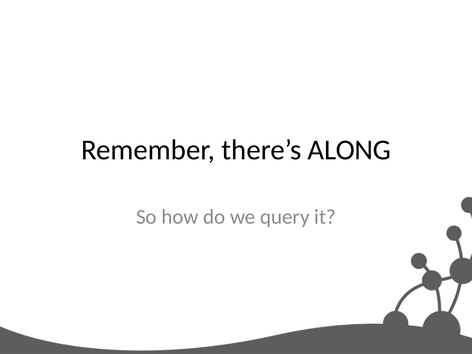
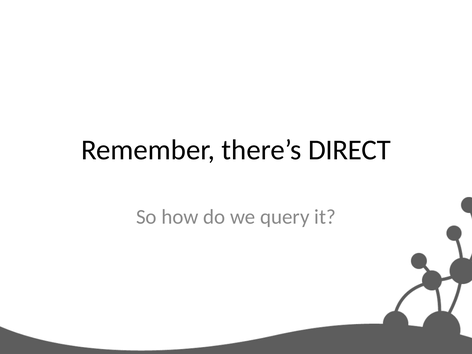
ALONG: ALONG -> DIRECT (349, 150)
